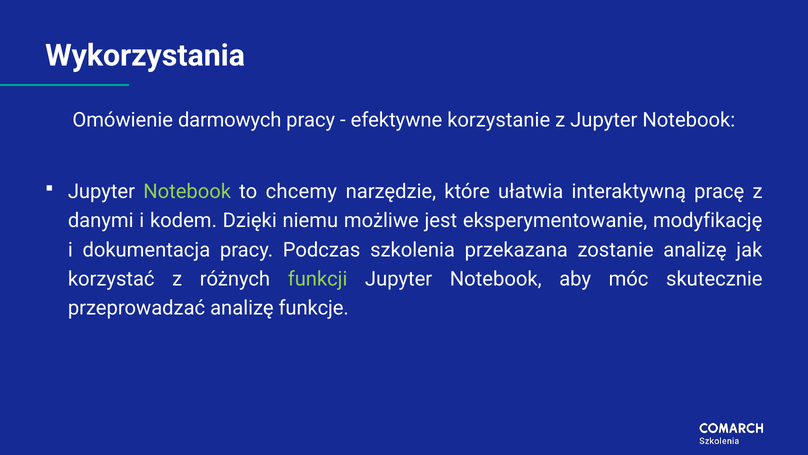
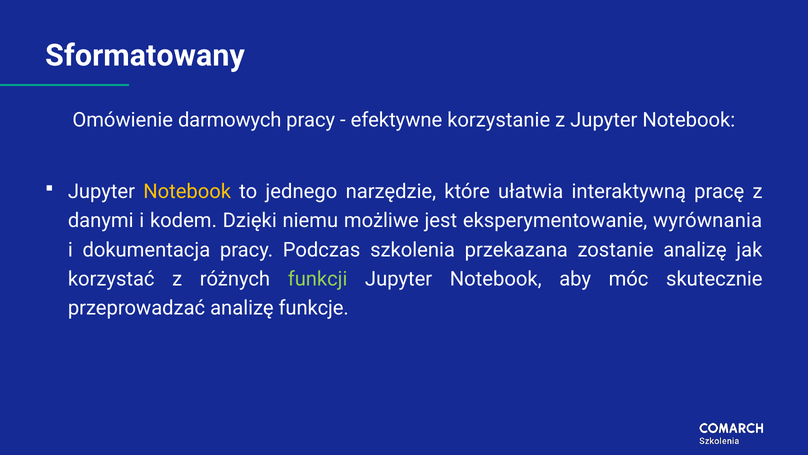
Wykorzystania: Wykorzystania -> Sformatowany (145, 55)
Notebook colour: light green -> yellow (187, 191)
chcemy: chcemy -> jednego (301, 191)
modyfikację: modyfikację -> wyrównania (708, 221)
